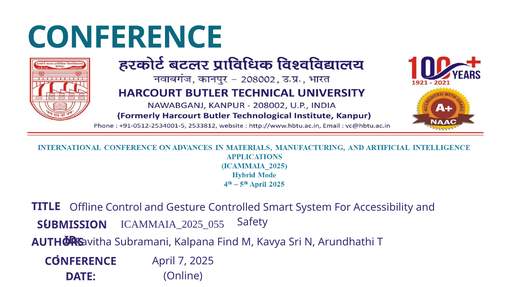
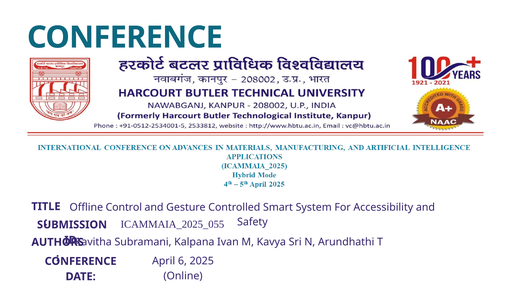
Find: Find -> Ivan (228, 241)
7: 7 -> 6 (182, 260)
